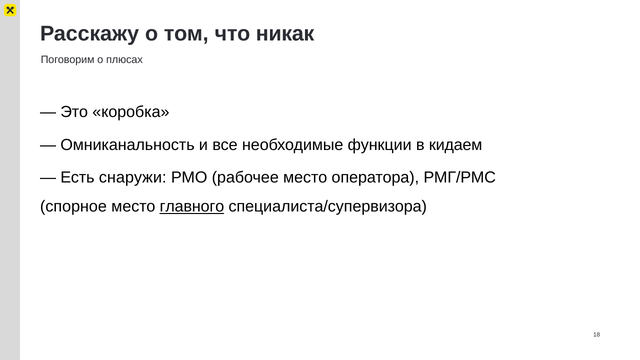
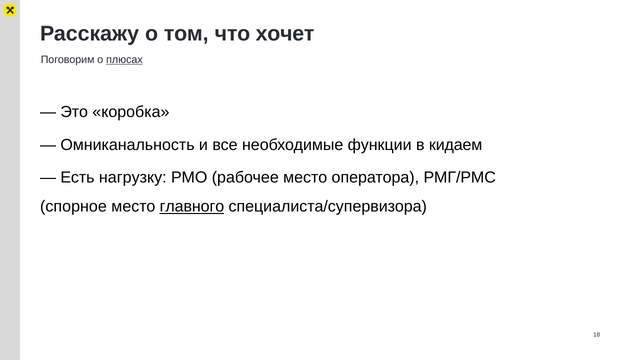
никак: никак -> хочет (285, 34)
плюсах underline: none -> present (124, 60)
снаружи: снаружи -> нагрузку (133, 178)
